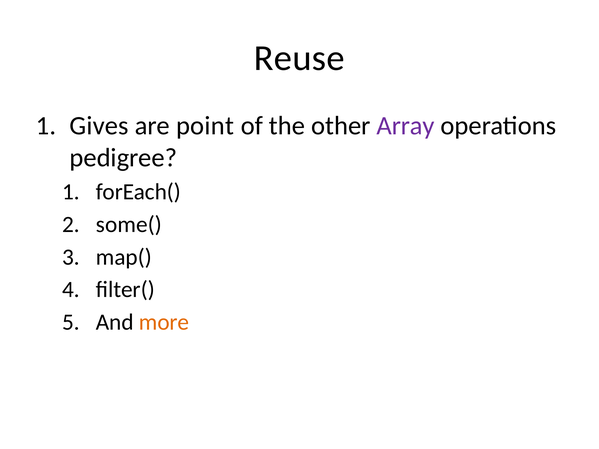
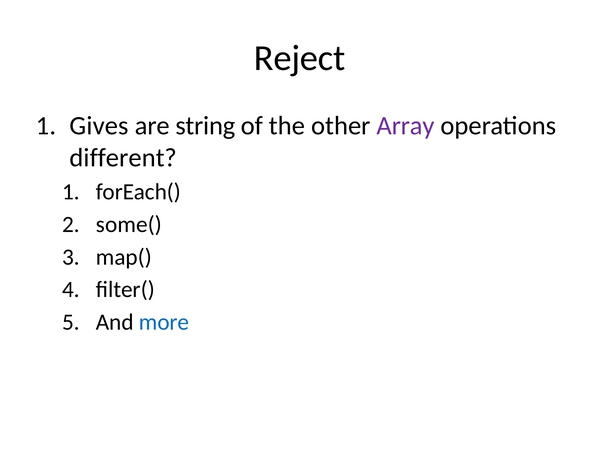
Reuse: Reuse -> Reject (300, 58)
point: point -> string (205, 126)
pedigree: pedigree -> different (123, 158)
more colour: orange -> blue (164, 322)
